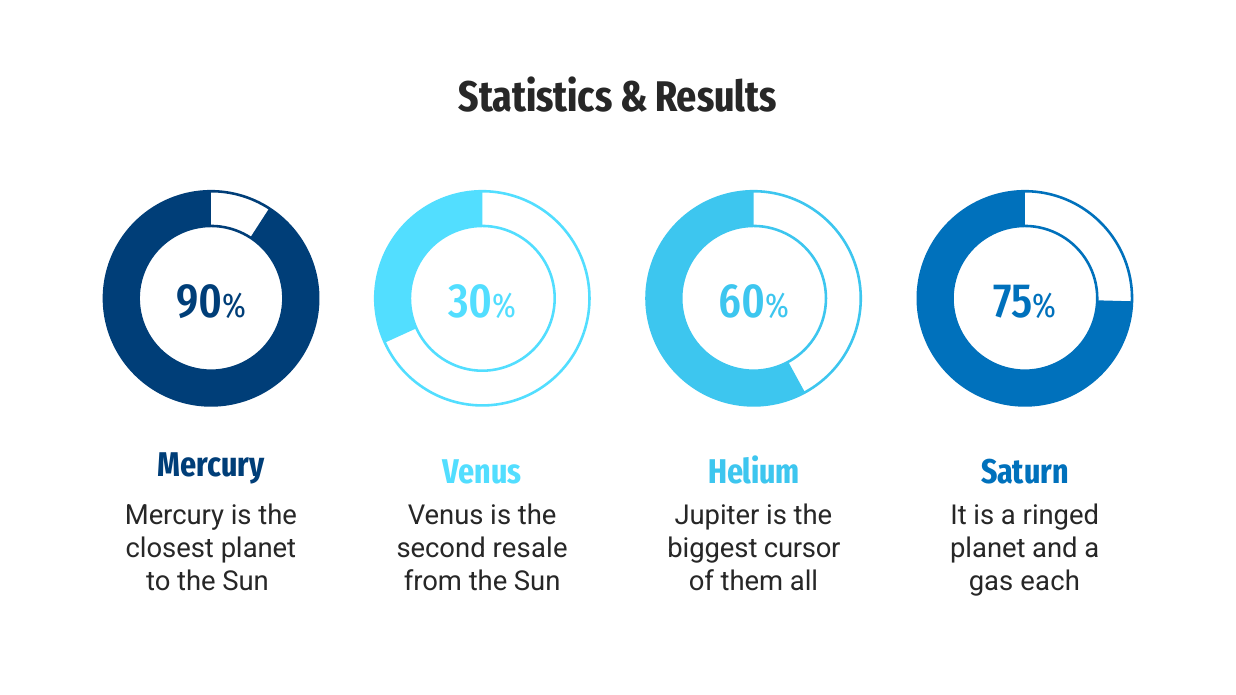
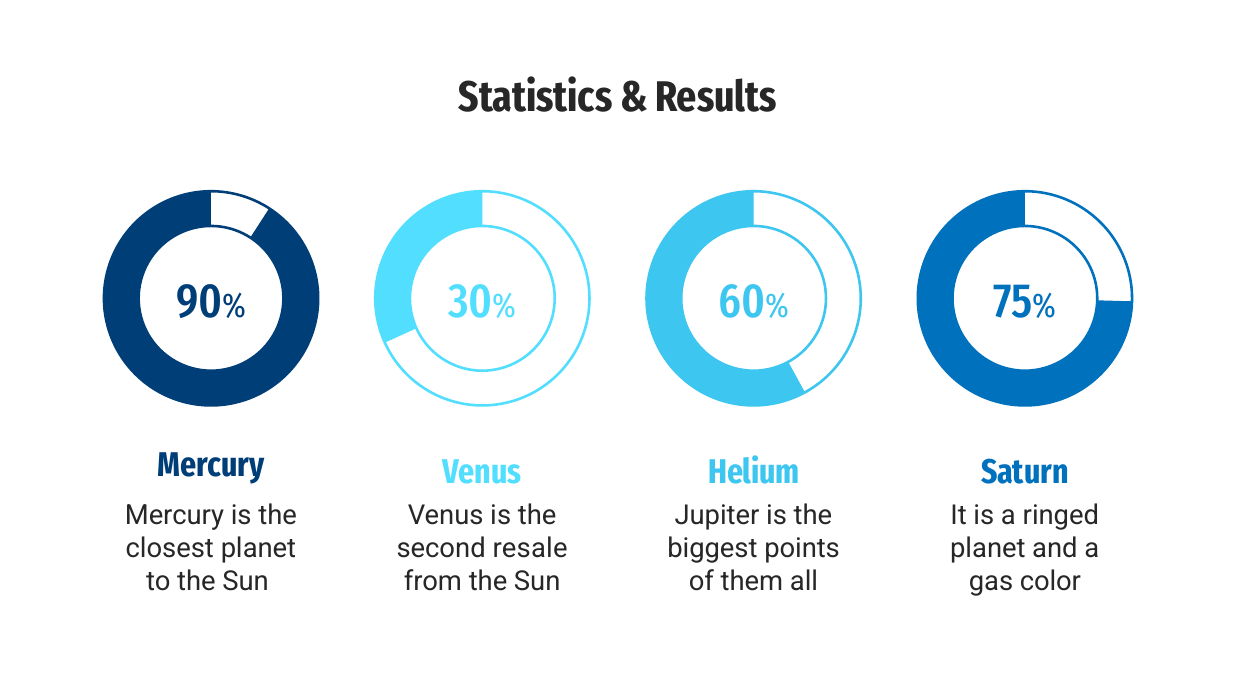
cursor: cursor -> points (802, 548)
each: each -> color (1050, 581)
